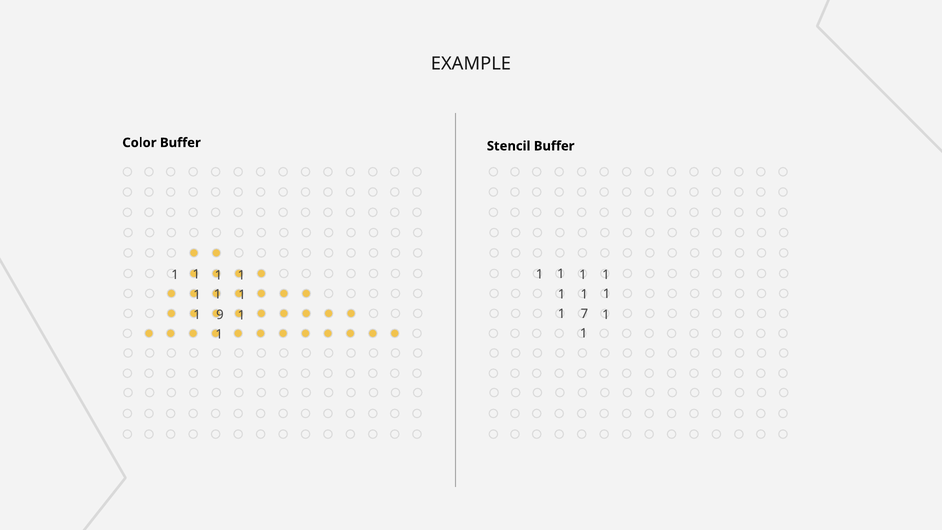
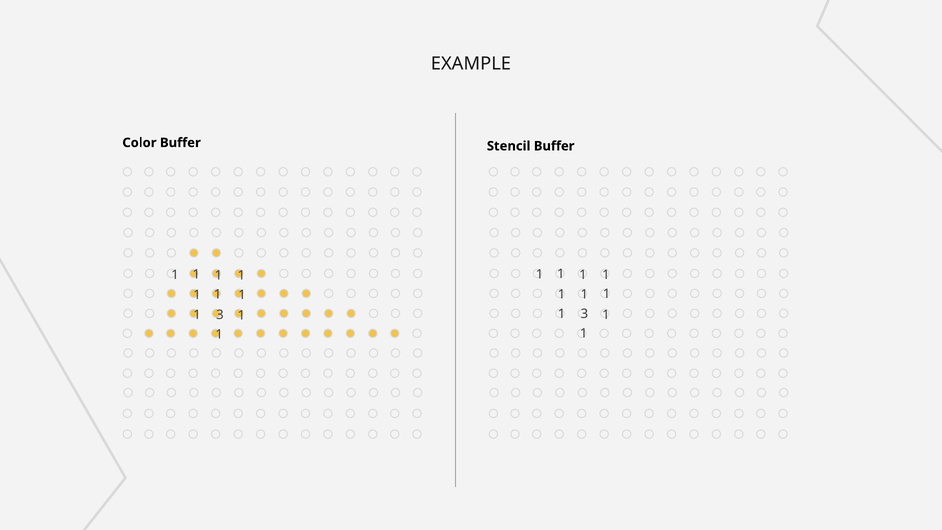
7: 7 -> 3 (584, 314)
9: 9 -> 3 (220, 315)
